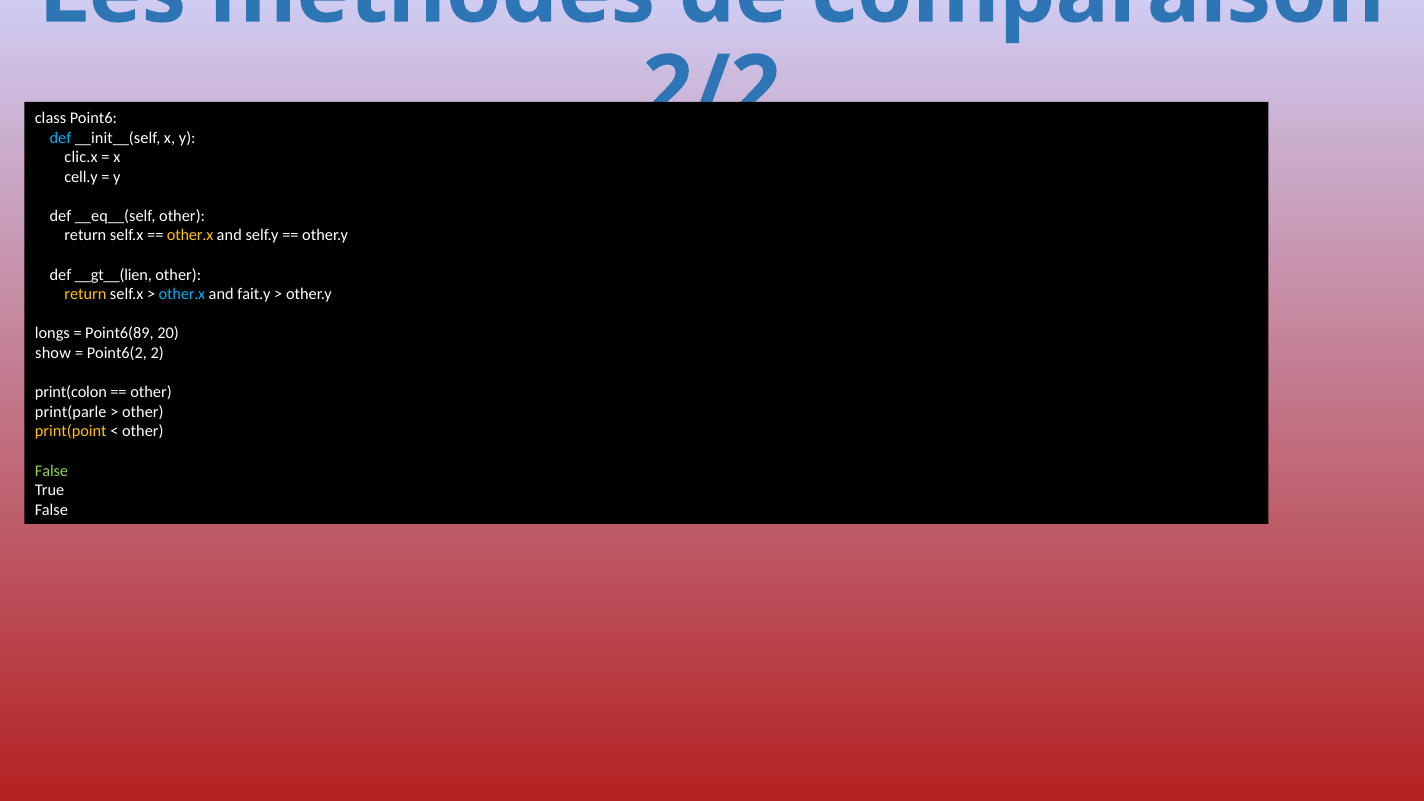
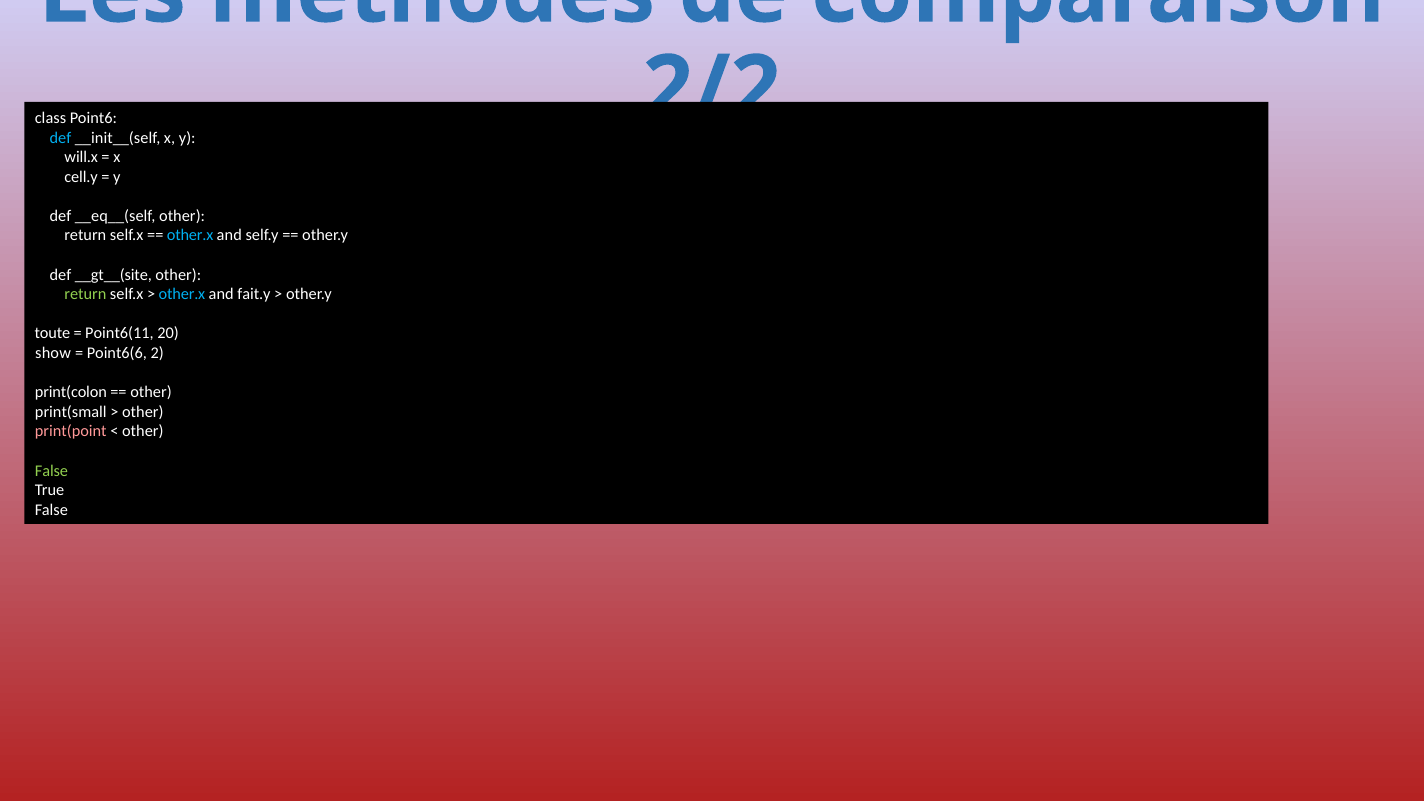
clic.x: clic.x -> will.x (81, 157)
other.x colour: yellow -> light blue (190, 236)
__gt__(lien: __gt__(lien -> __gt__(site (113, 275)
return colour: yellow -> light green (85, 294)
longs: longs -> toute (52, 334)
Point6(89: Point6(89 -> Point6(11 (119, 334)
Point6(2: Point6(2 -> Point6(6 (117, 353)
print(parle: print(parle -> print(small (71, 412)
print(point colour: yellow -> pink (71, 432)
